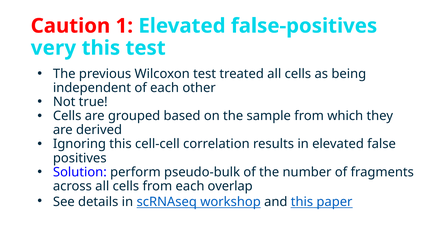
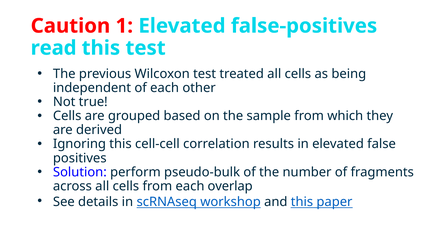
very: very -> read (54, 48)
